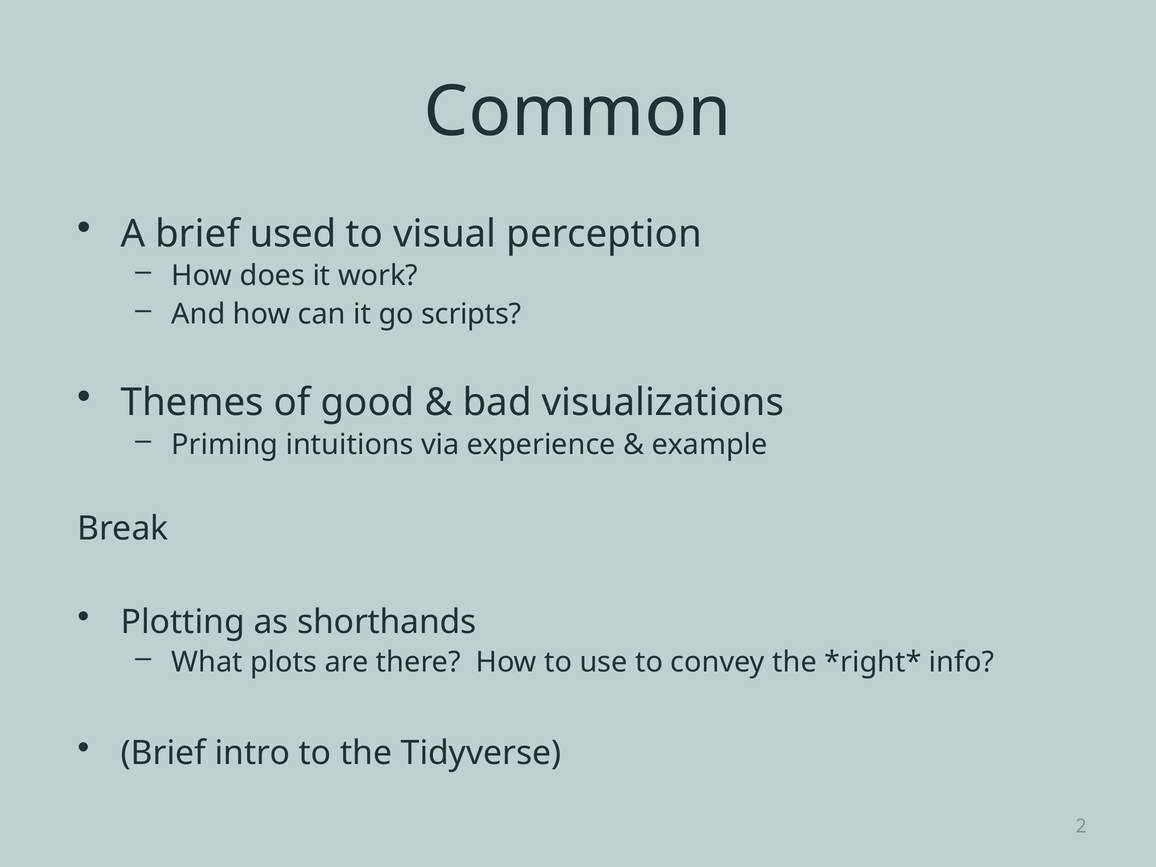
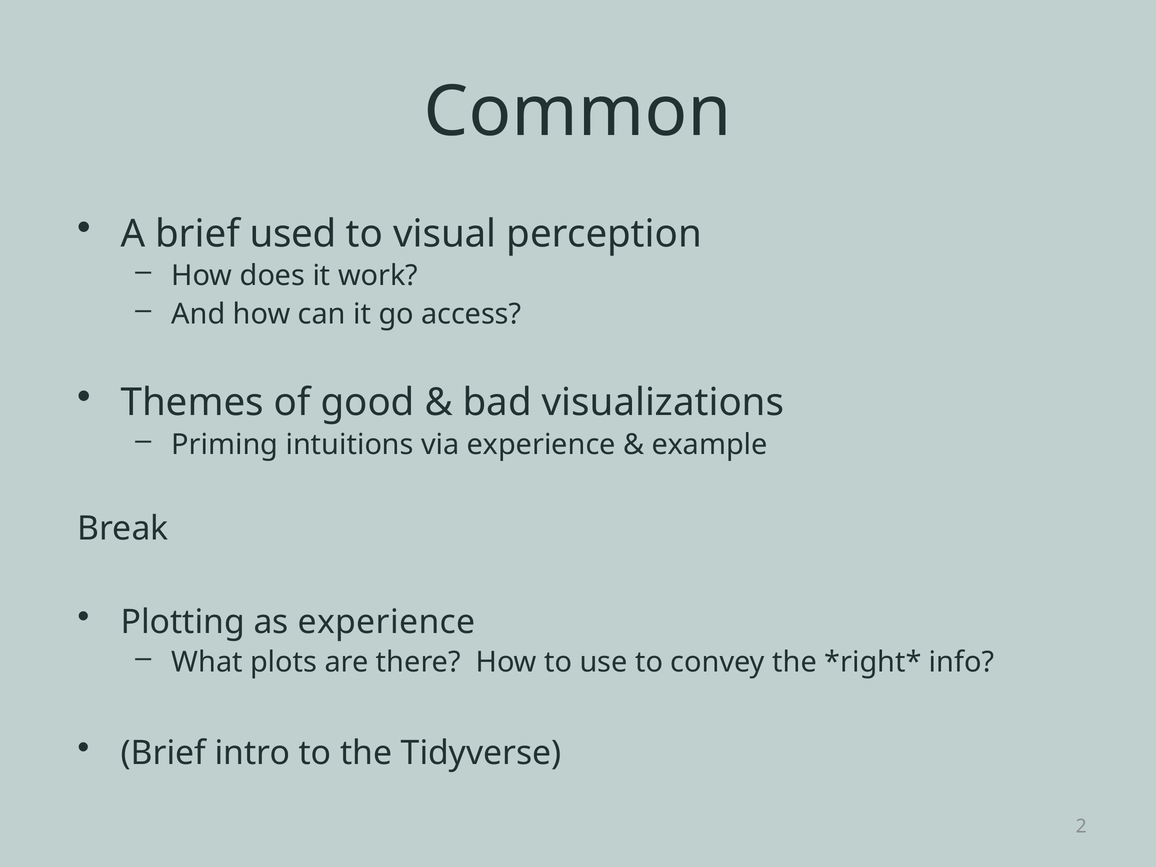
scripts: scripts -> access (471, 314)
as shorthands: shorthands -> experience (387, 622)
